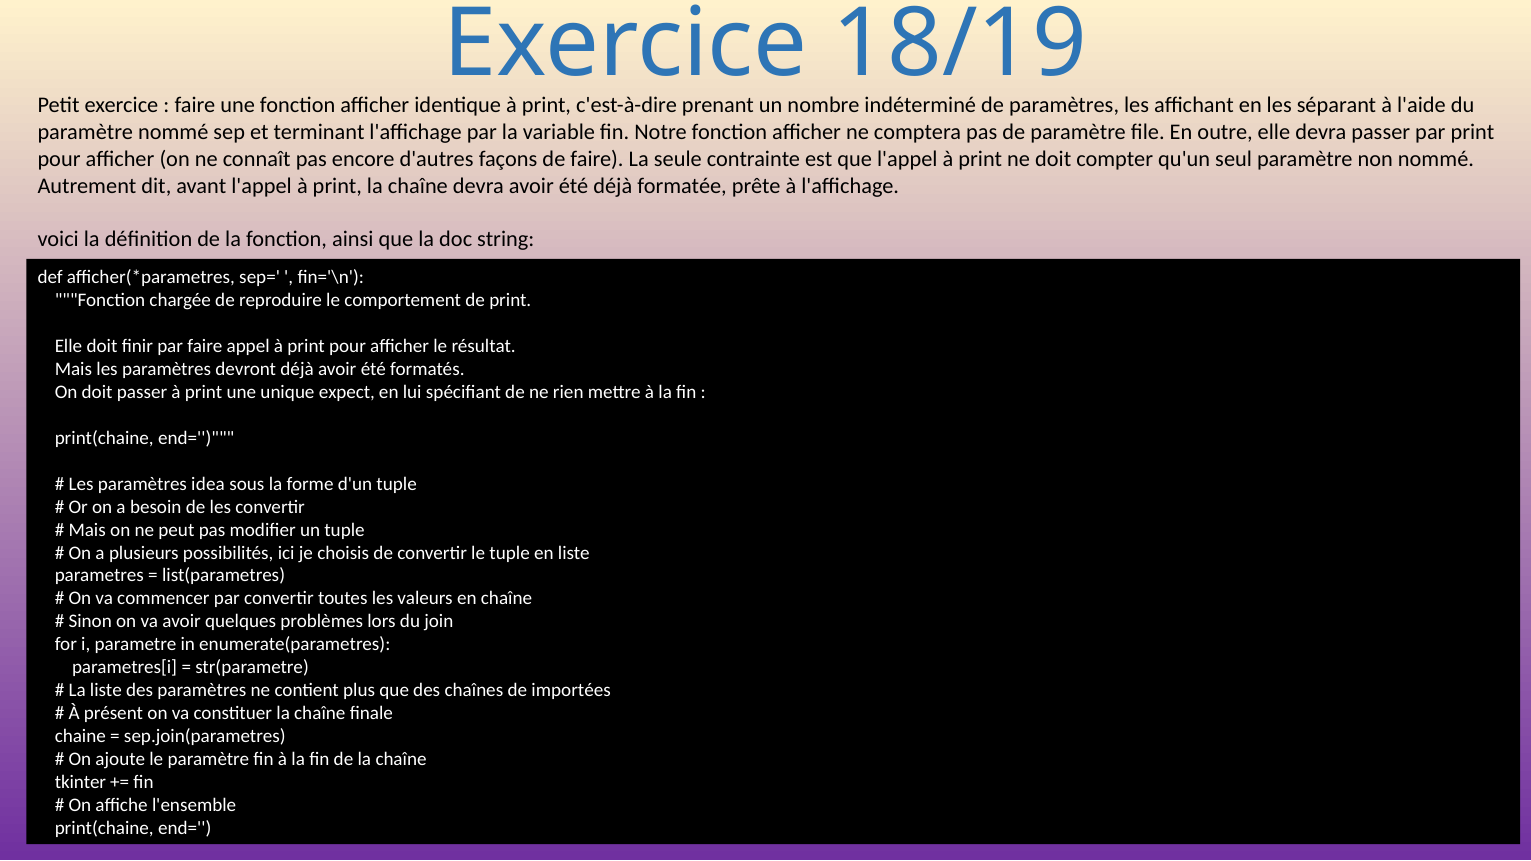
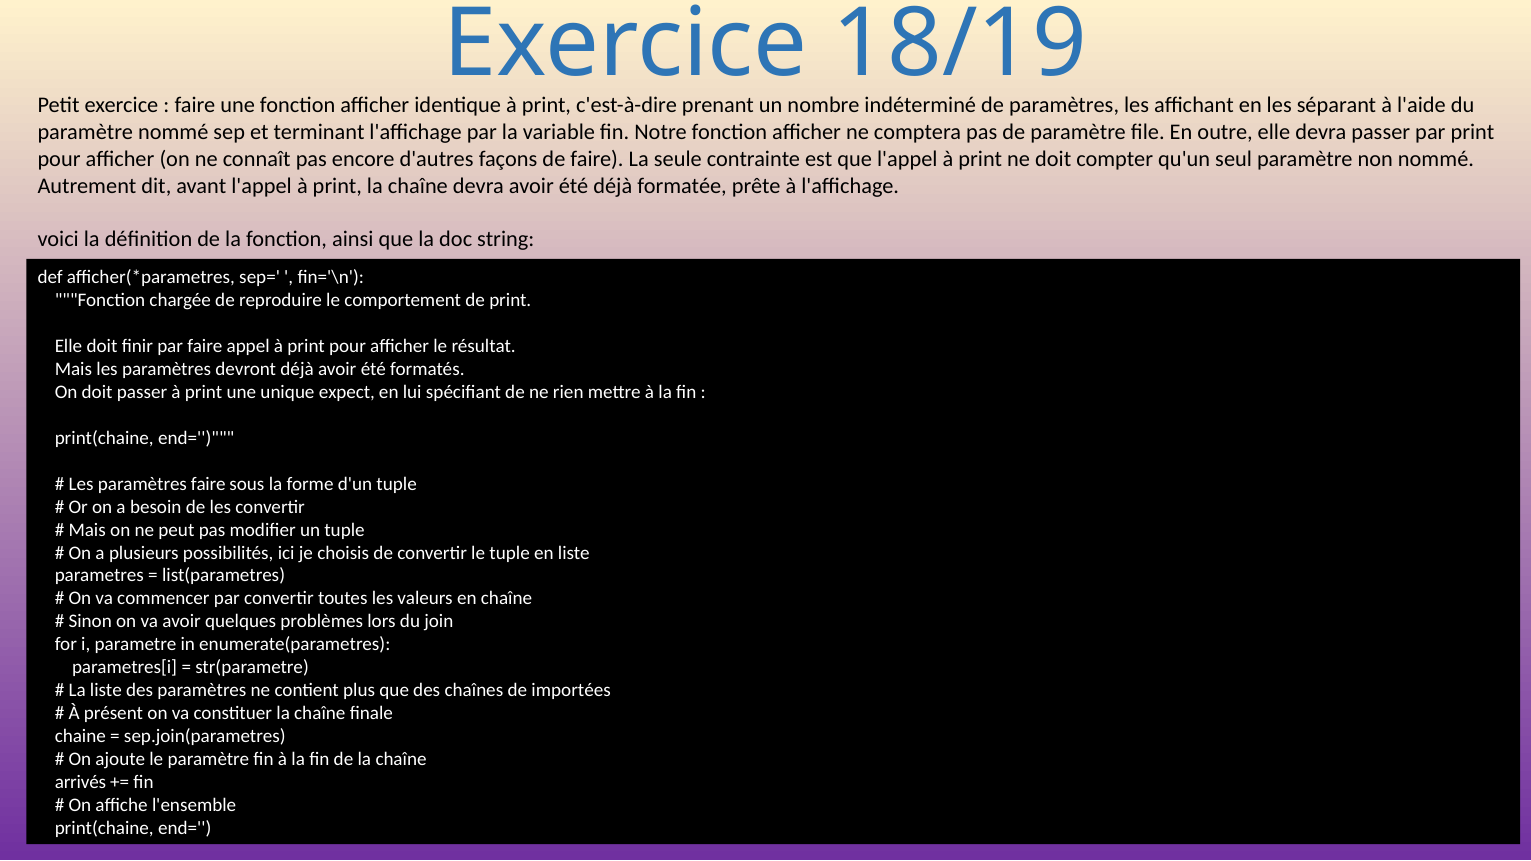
paramètres idea: idea -> faire (208, 484)
tkinter: tkinter -> arrivés (80, 782)
